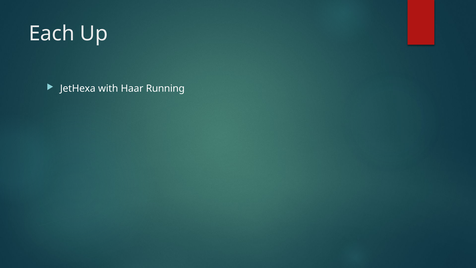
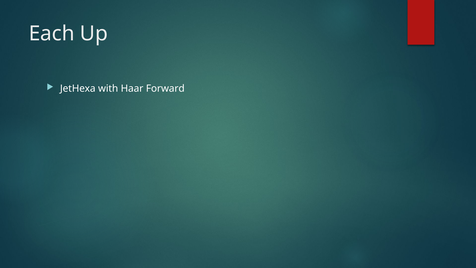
Running: Running -> Forward (165, 89)
